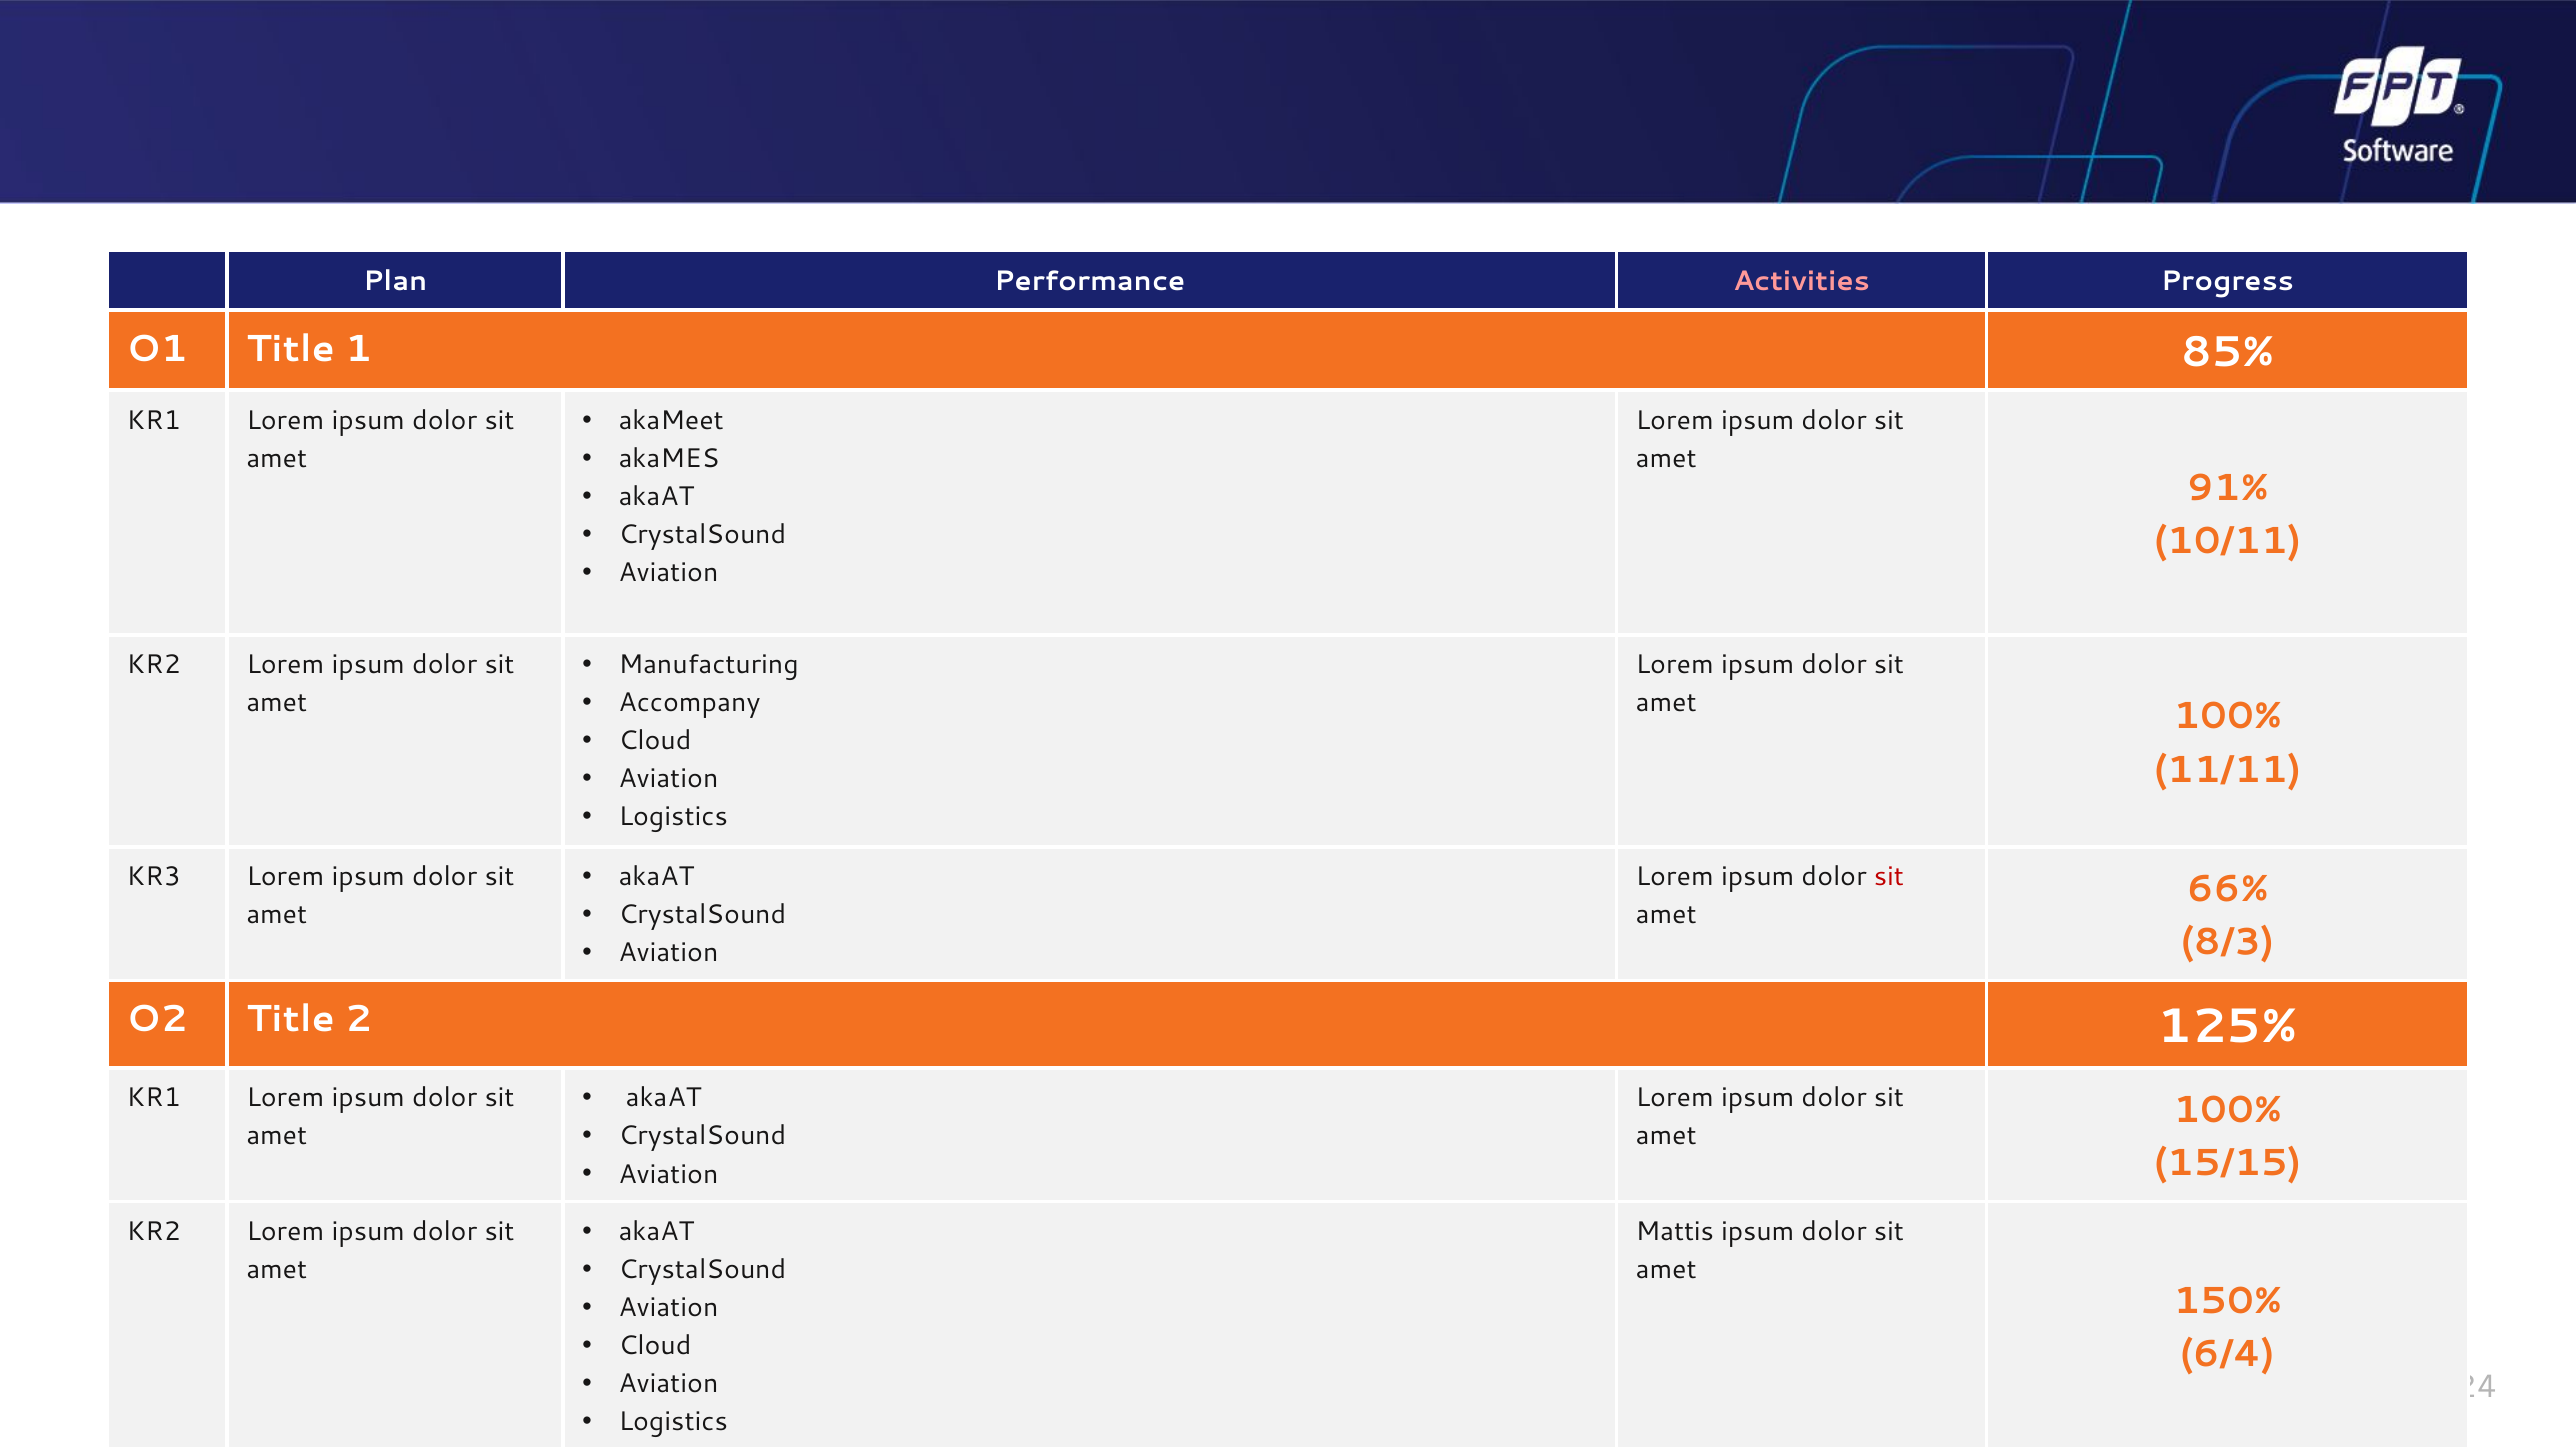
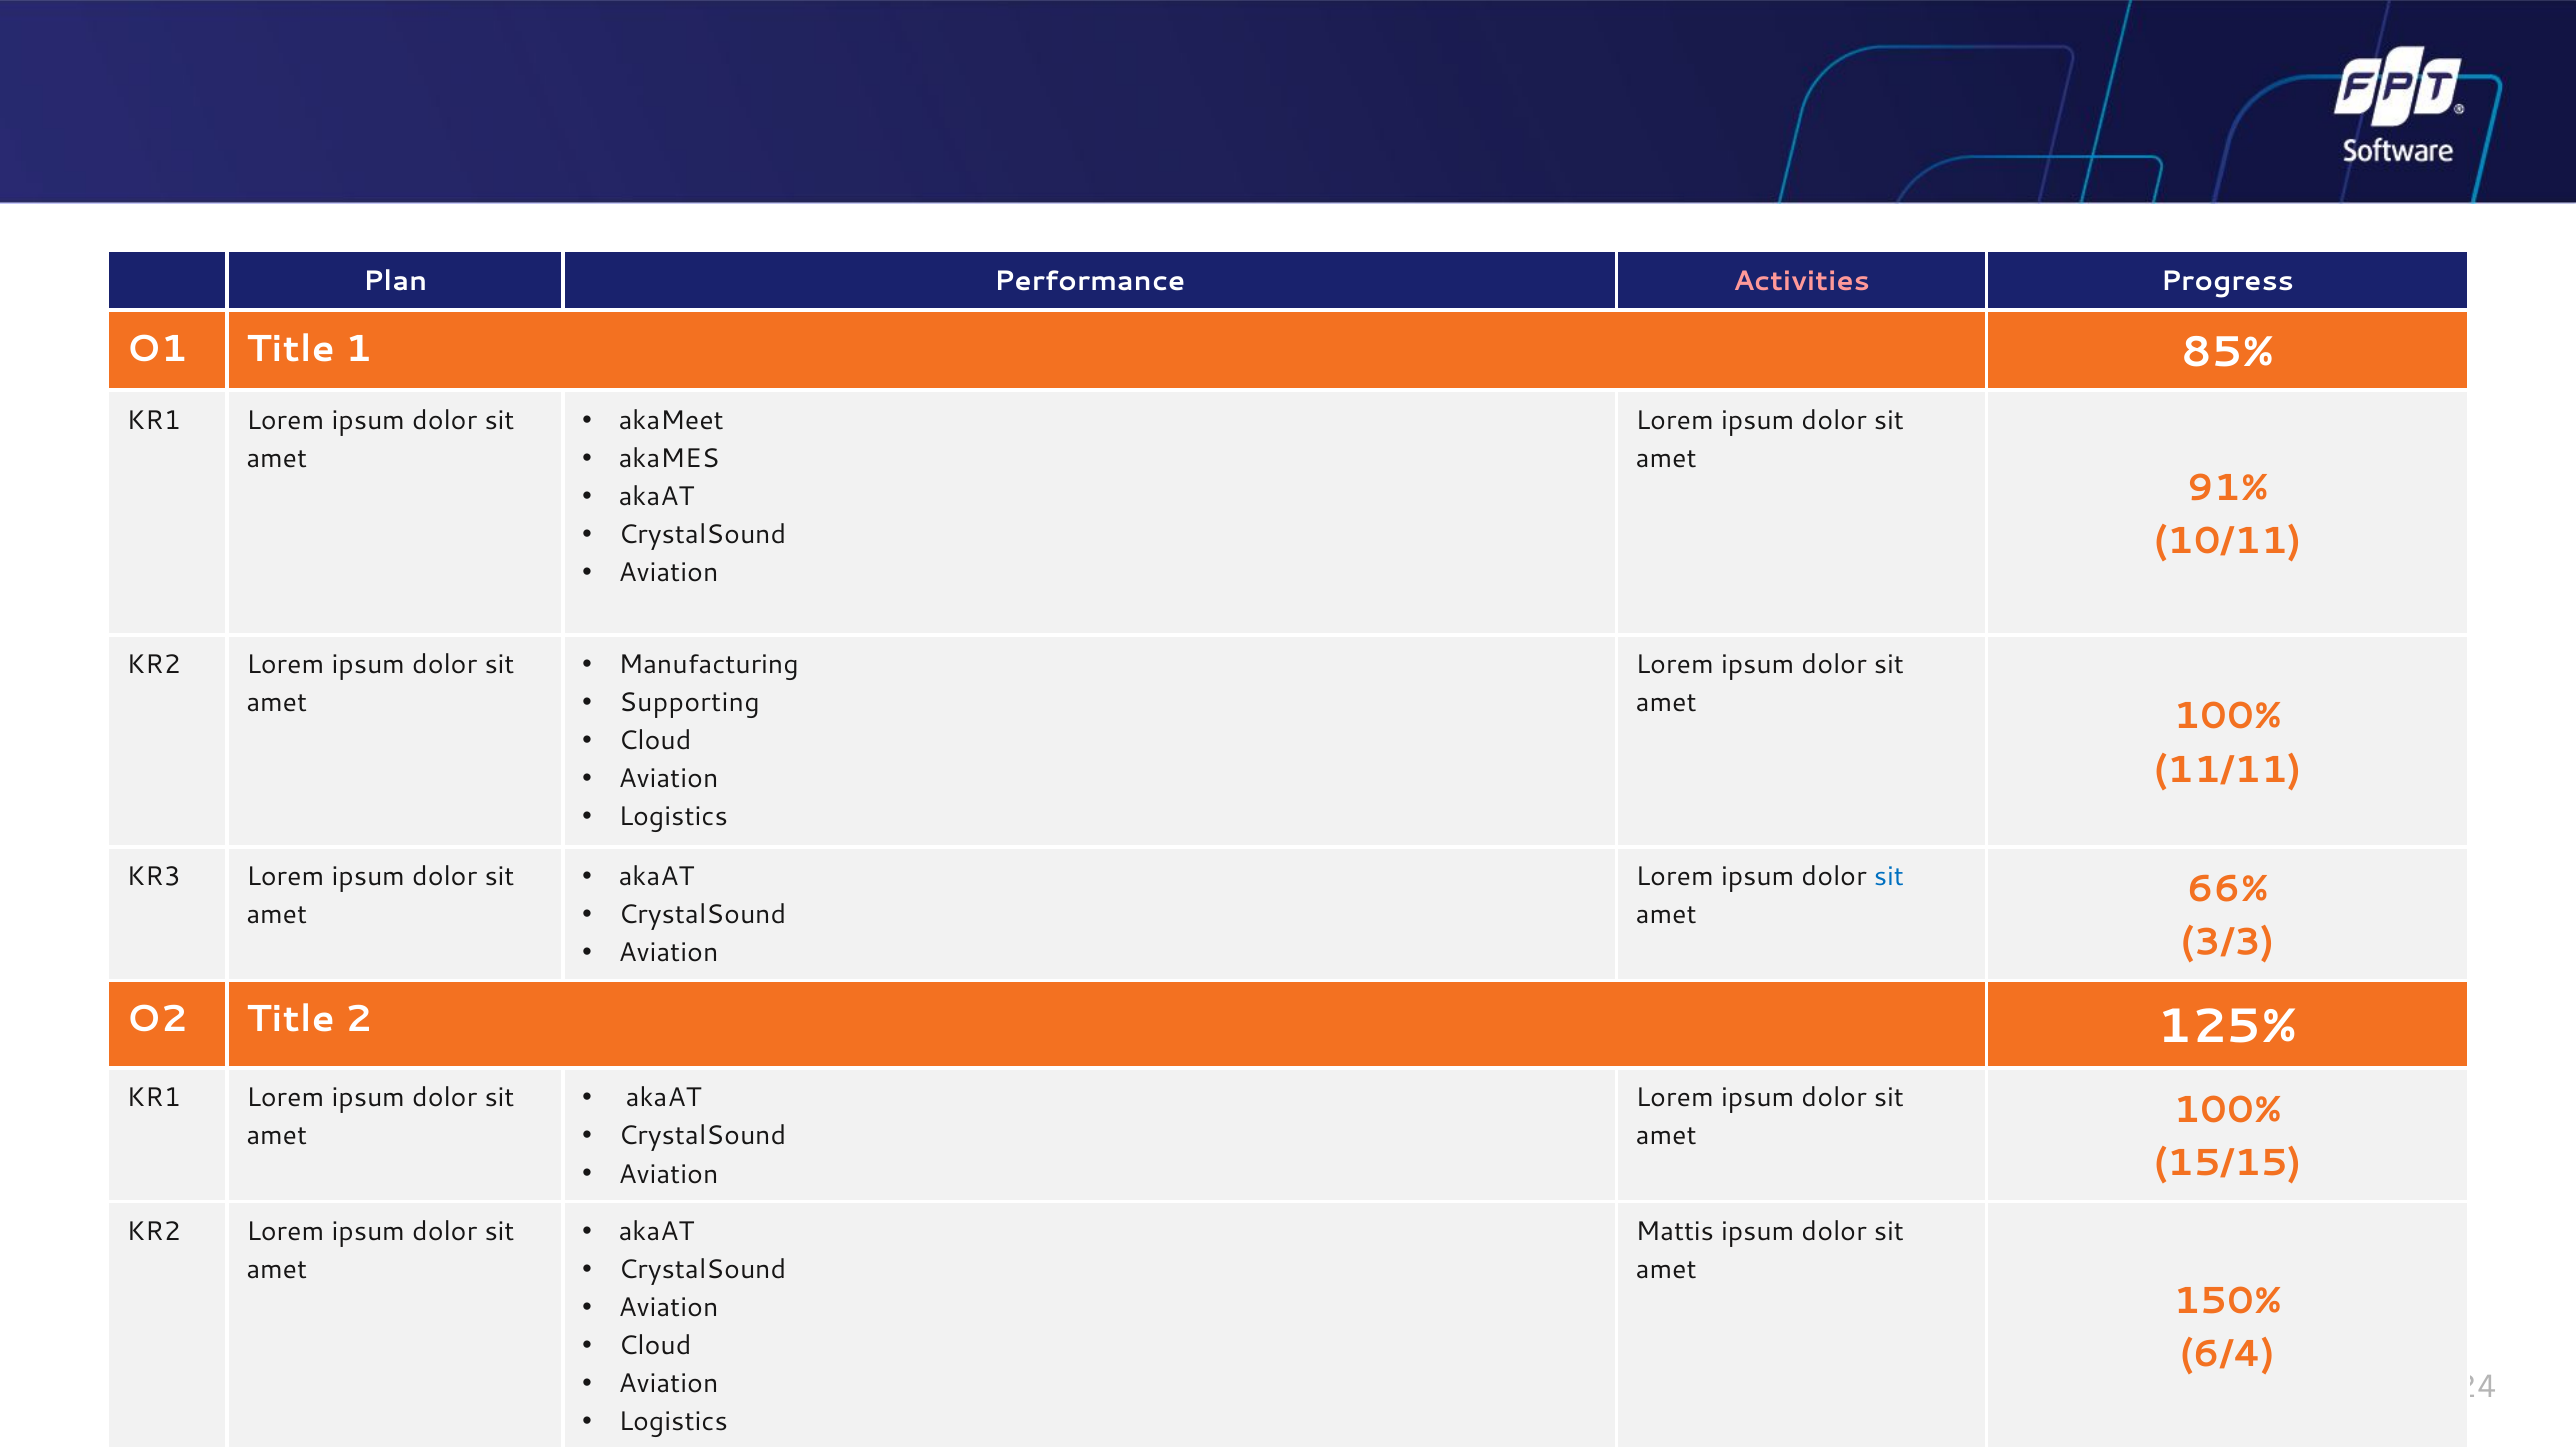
Accompany: Accompany -> Supporting (689, 703)
sit colour: red -> blue (1889, 877)
8/3: 8/3 -> 3/3 (2227, 942)
